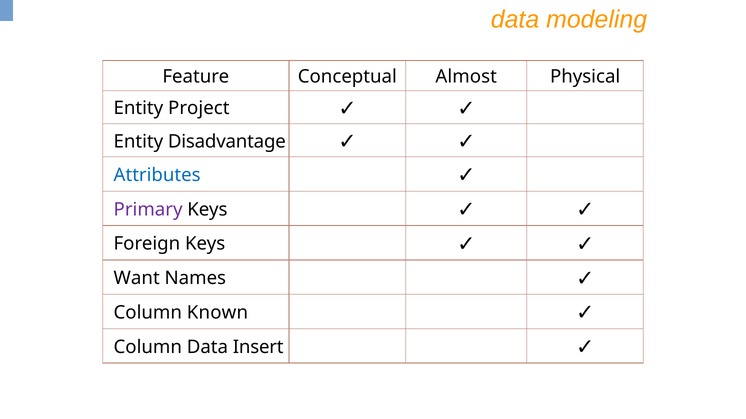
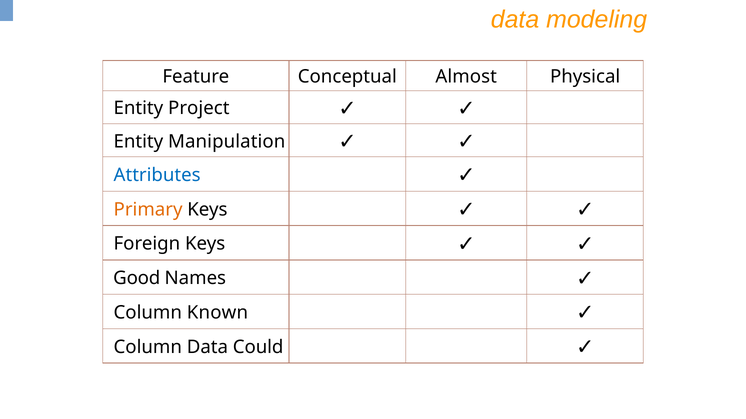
Disadvantage: Disadvantage -> Manipulation (227, 142)
Primary colour: purple -> orange (148, 210)
Want: Want -> Good (137, 279)
Insert: Insert -> Could (258, 347)
